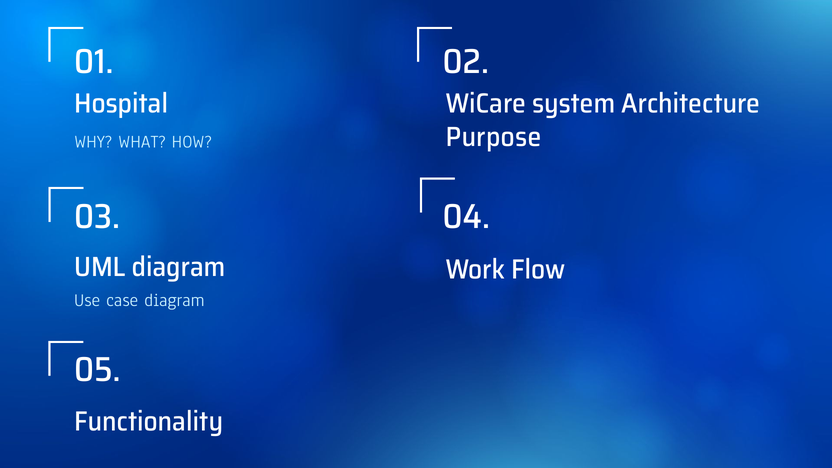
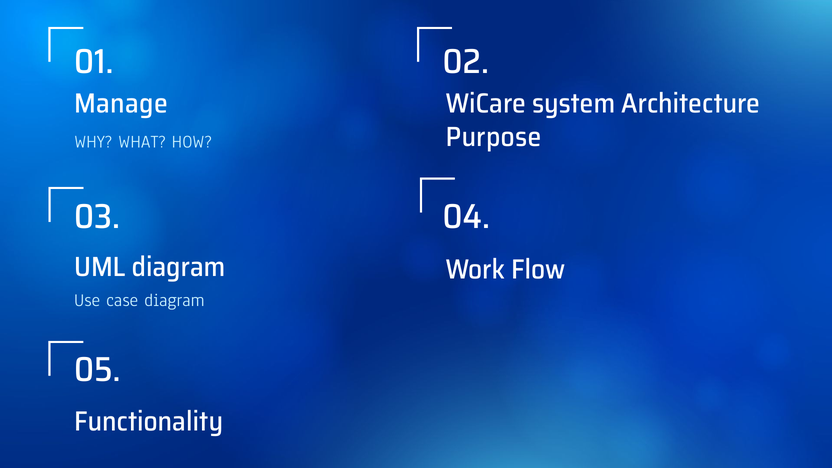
Hospital: Hospital -> Manage (121, 104)
